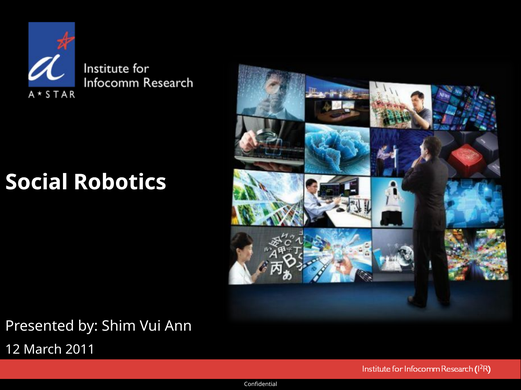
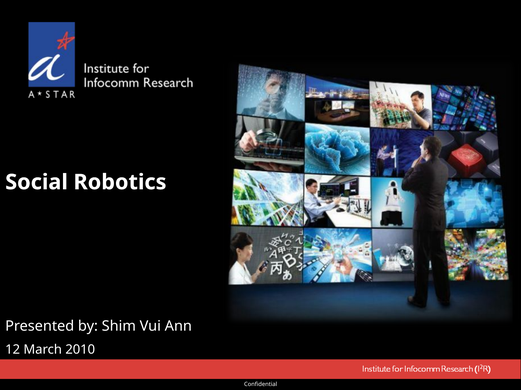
2011: 2011 -> 2010 (80, 350)
